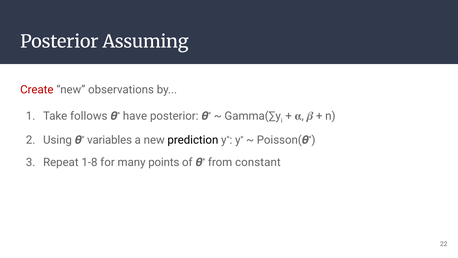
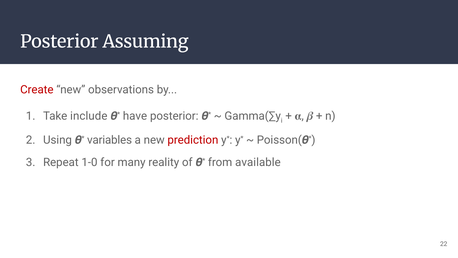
follows: follows -> include (89, 116)
prediction colour: black -> red (193, 140)
1-8: 1-8 -> 1-0 (89, 162)
points: points -> reality (164, 162)
constant: constant -> available (258, 162)
